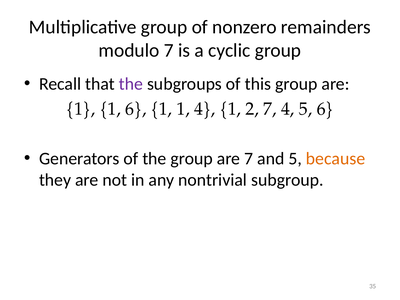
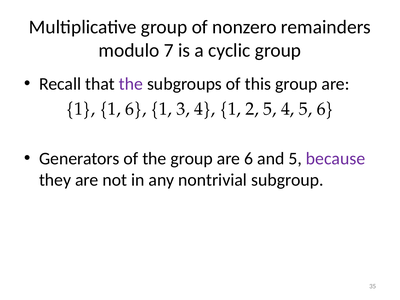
6 1 1: 1 -> 3 (183, 109)
2 7: 7 -> 5 (270, 109)
are 7: 7 -> 6 (249, 159)
because colour: orange -> purple (336, 159)
